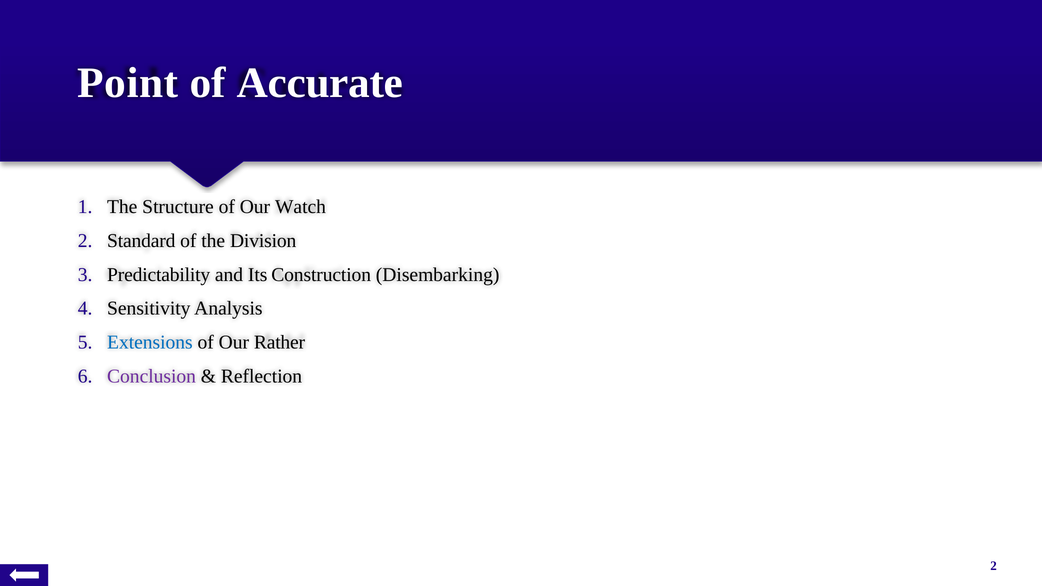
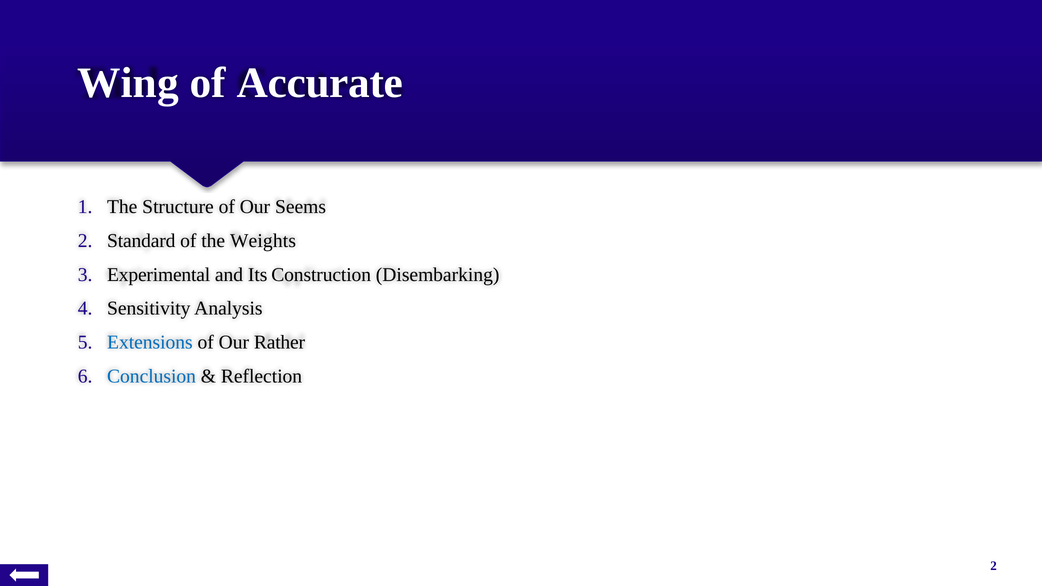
Point: Point -> Wing (128, 83)
Watch: Watch -> Seems (301, 207)
Division: Division -> Weights (263, 241)
Predictability: Predictability -> Experimental (159, 275)
Conclusion colour: purple -> blue (152, 376)
